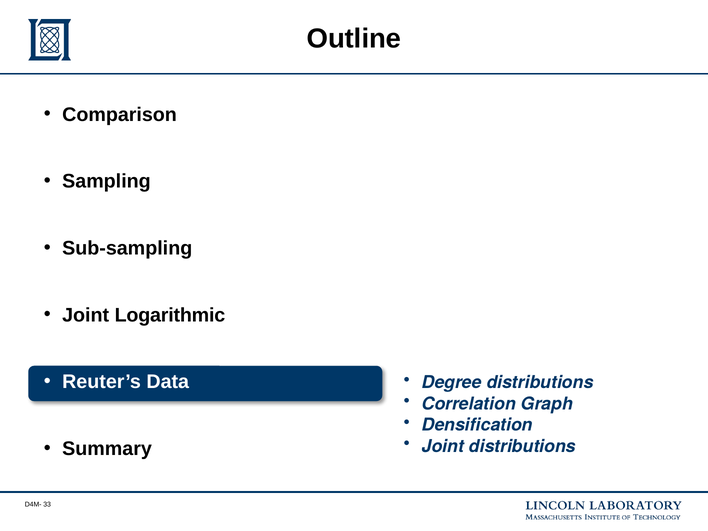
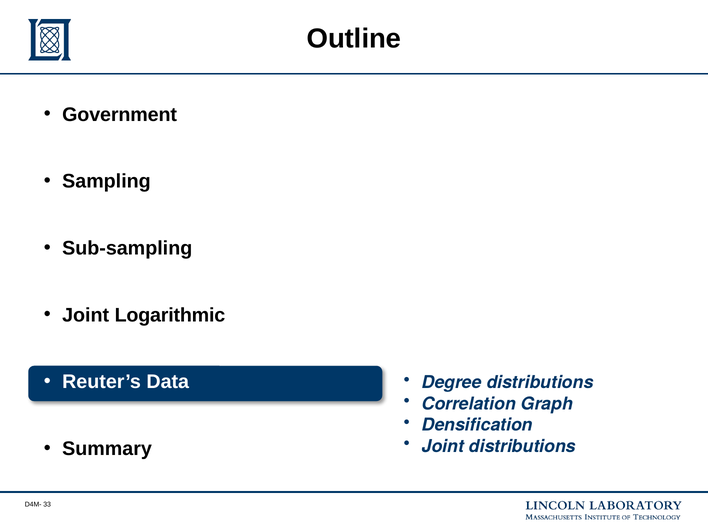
Comparison: Comparison -> Government (120, 115)
